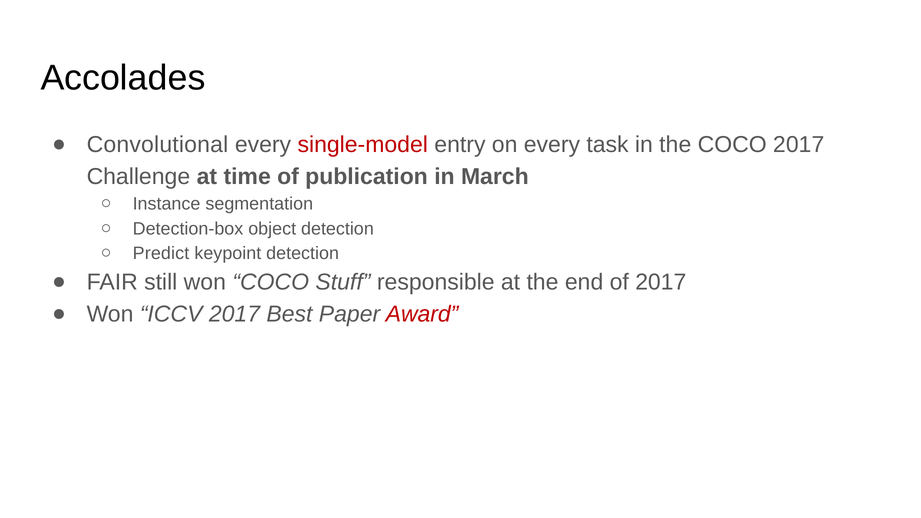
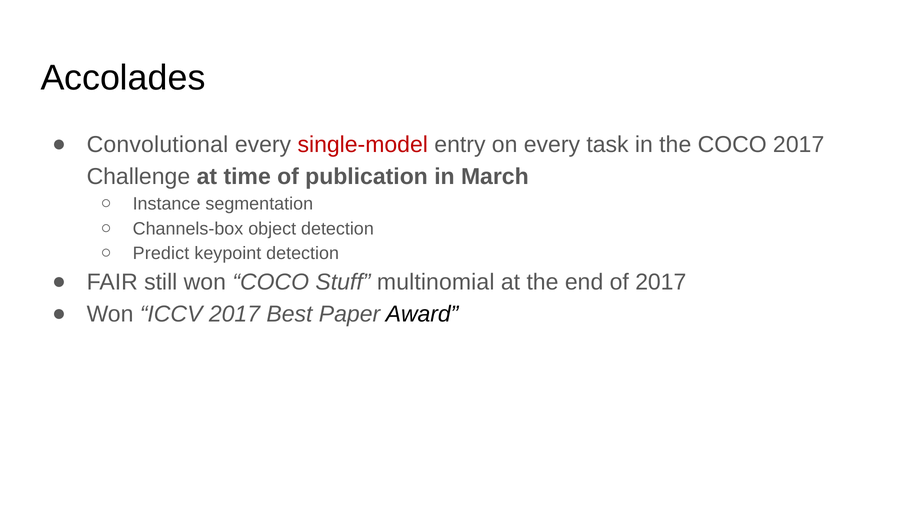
Detection-box: Detection-box -> Channels-box (188, 229)
responsible: responsible -> multinomial (436, 282)
Award colour: red -> black (422, 314)
